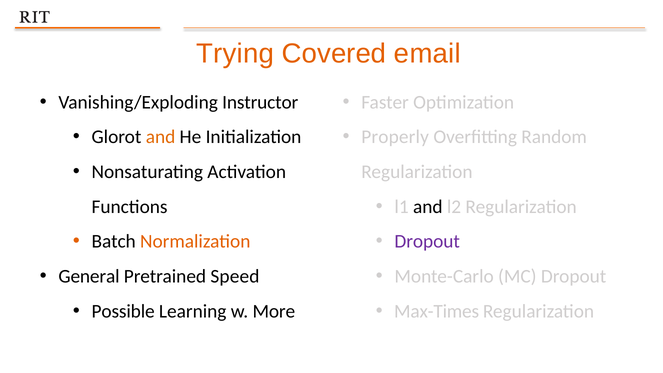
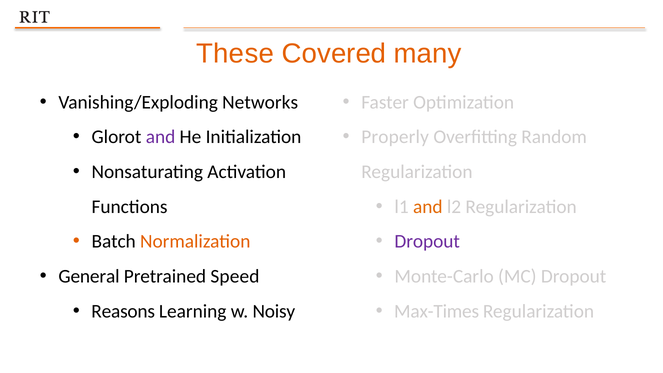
Trying: Trying -> These (235, 54)
email: email -> many (428, 54)
Instructor: Instructor -> Networks (260, 102)
and colour: orange -> purple (161, 137)
and colour: black -> orange (428, 207)
Possible: Possible -> Reasons (123, 311)
More: More -> Noisy (274, 311)
